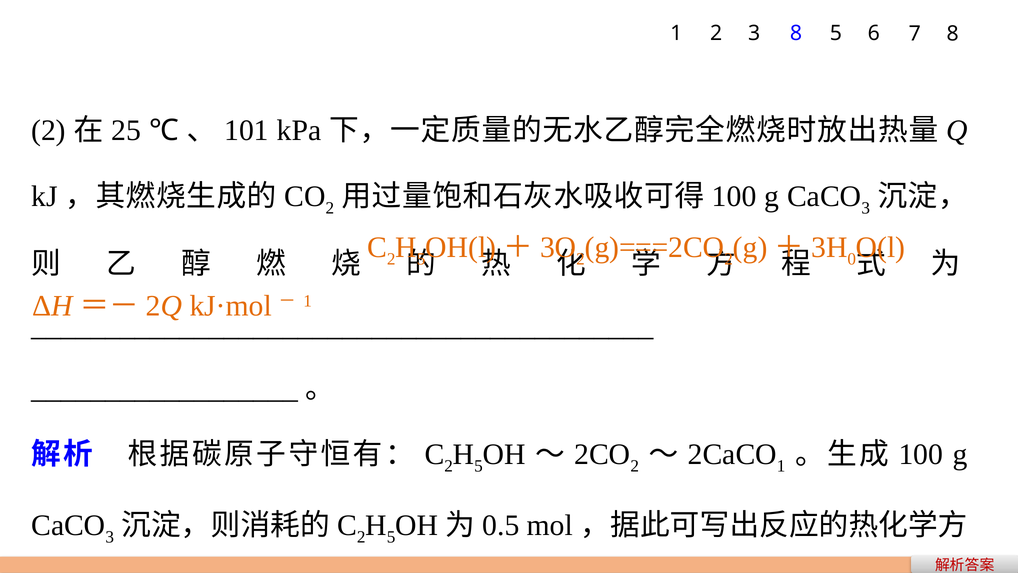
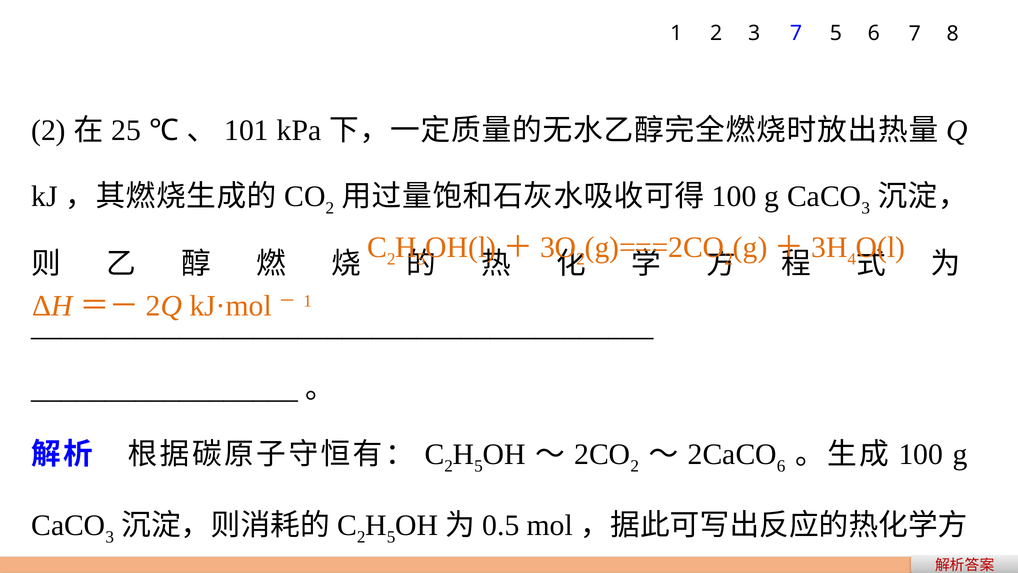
3 8: 8 -> 7 (796, 33)
0: 0 -> 4 (852, 259)
1: 1 -> 6 (781, 466)
